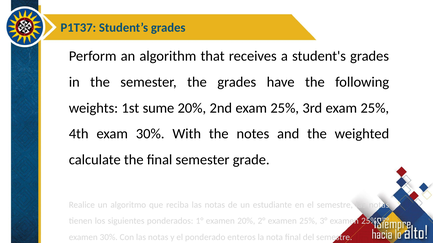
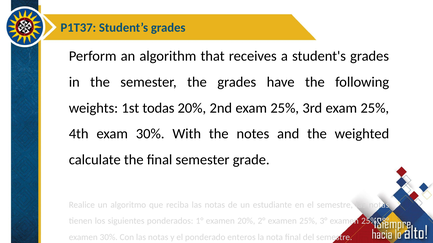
sume: sume -> todas (158, 108)
3° examen 25% 7°: 7° -> 3° (385, 221)
